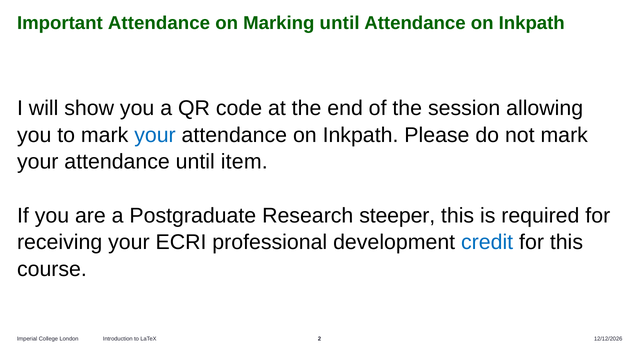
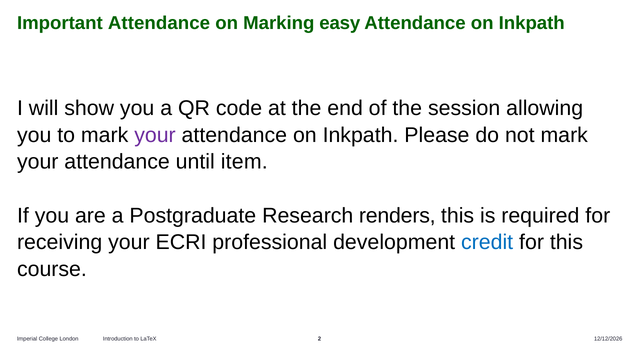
Marking until: until -> easy (340, 23)
your colour: blue -> purple (155, 135)
steeper: steeper -> renders (397, 216)
